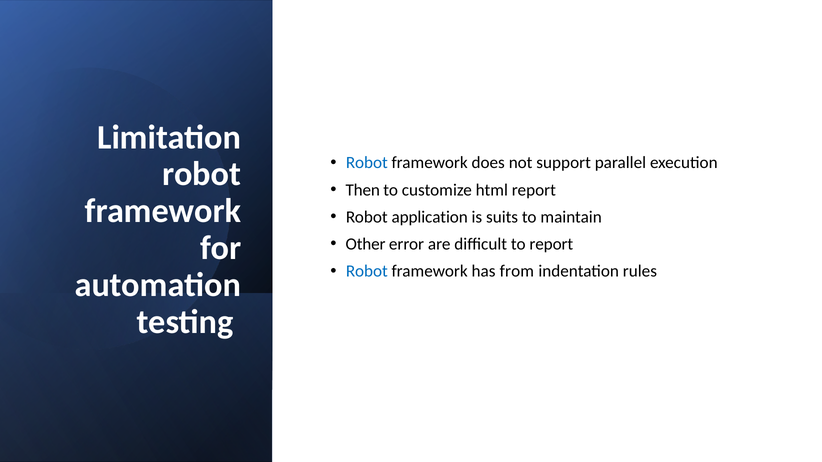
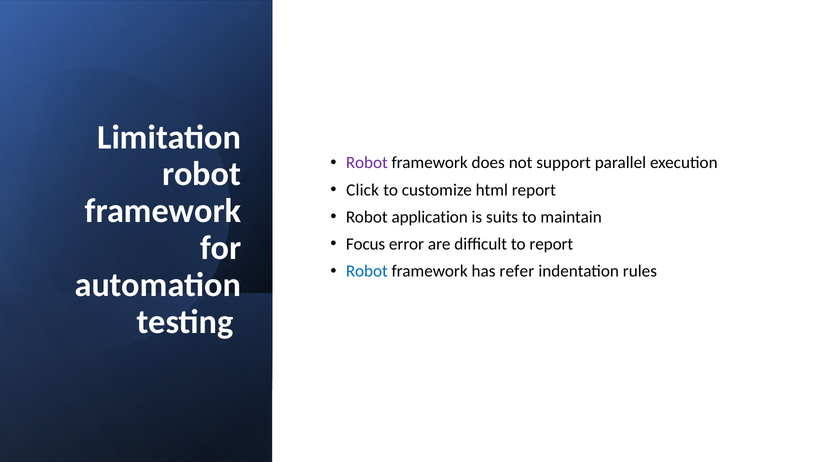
Robot colour: blue -> purple (367, 163)
Then: Then -> Click (363, 190)
Other: Other -> Focus (366, 244)
from: from -> refer (517, 271)
